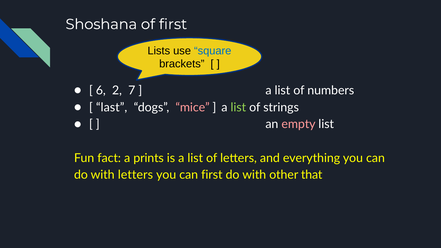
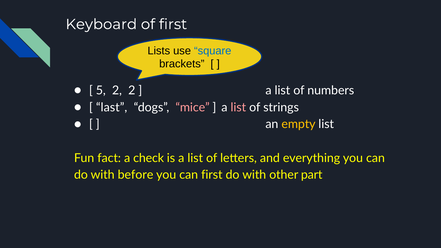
Shoshana: Shoshana -> Keyboard (101, 24)
6: 6 -> 5 (101, 90)
2 7: 7 -> 2 (132, 90)
list colour: light green -> pink (238, 107)
empty colour: pink -> yellow (298, 124)
prints: prints -> check (149, 158)
with letters: letters -> before (135, 175)
that: that -> part (312, 175)
